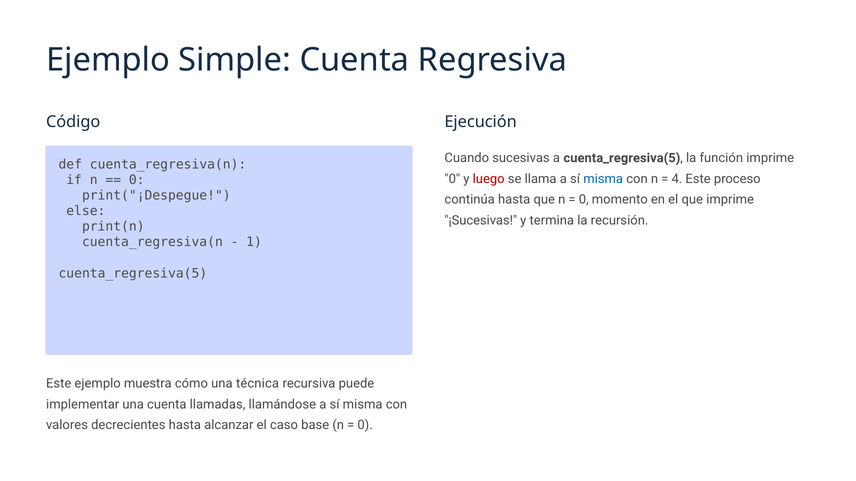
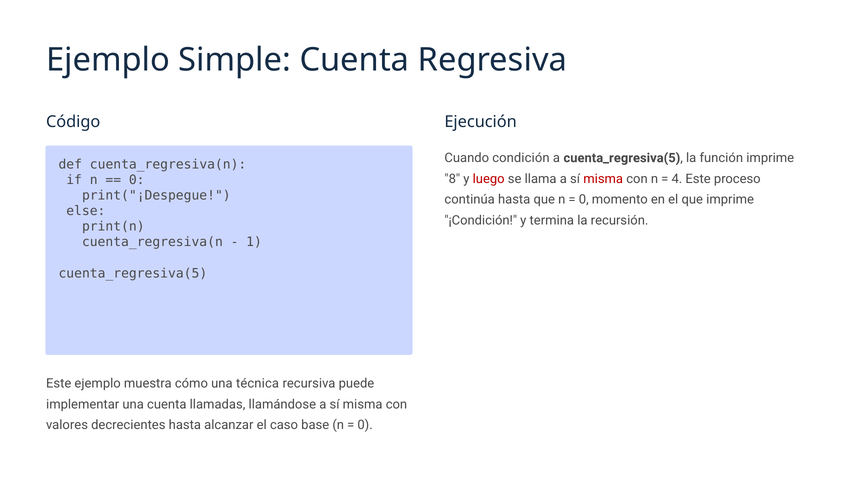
sucesivas: sucesivas -> condición (521, 158)
0: 0 -> 8 (452, 179)
misma colour: blue -> red (603, 179)
¡Sucesivas: ¡Sucesivas -> ¡Condición (481, 221)
